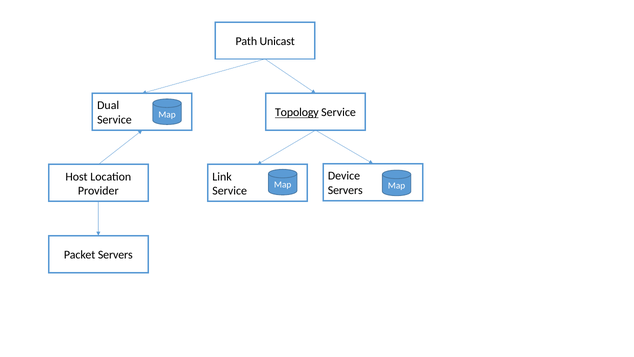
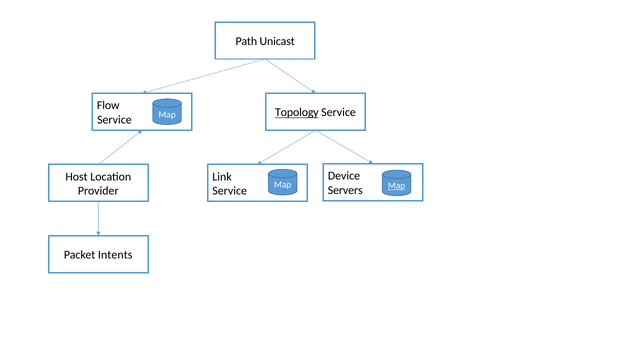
Dual: Dual -> Flow (108, 105)
Map underline: none -> present (397, 185)
Packet Servers: Servers -> Intents (115, 255)
